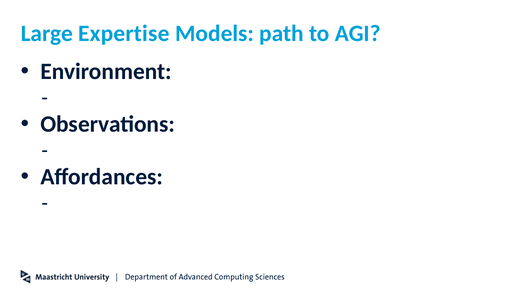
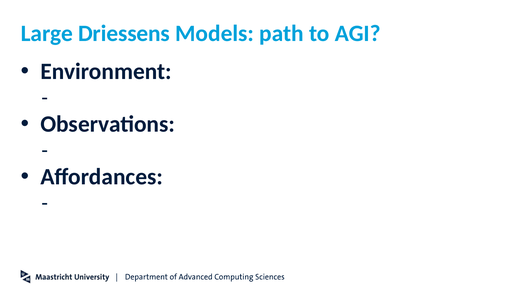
Expertise: Expertise -> Driessens (124, 34)
